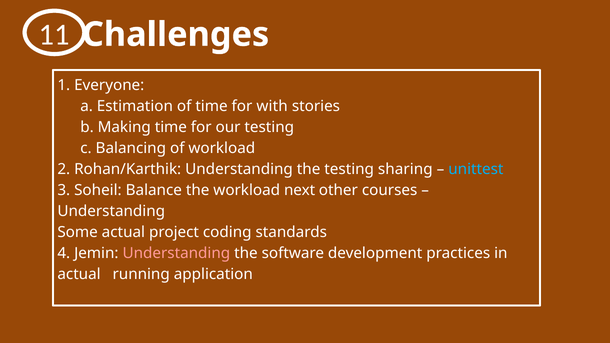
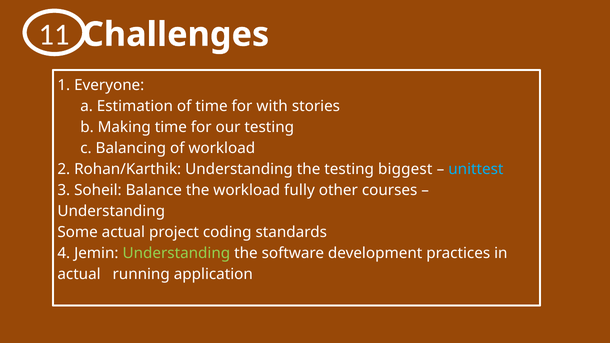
sharing: sharing -> biggest (405, 169)
next: next -> fully (299, 190)
Understanding colour: pink -> light green (176, 253)
